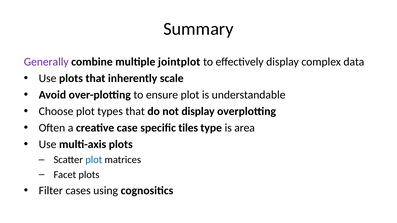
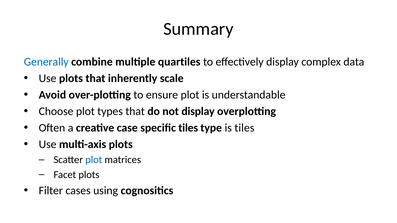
Generally colour: purple -> blue (46, 62)
jointplot: jointplot -> quartiles (179, 62)
is area: area -> tiles (244, 128)
